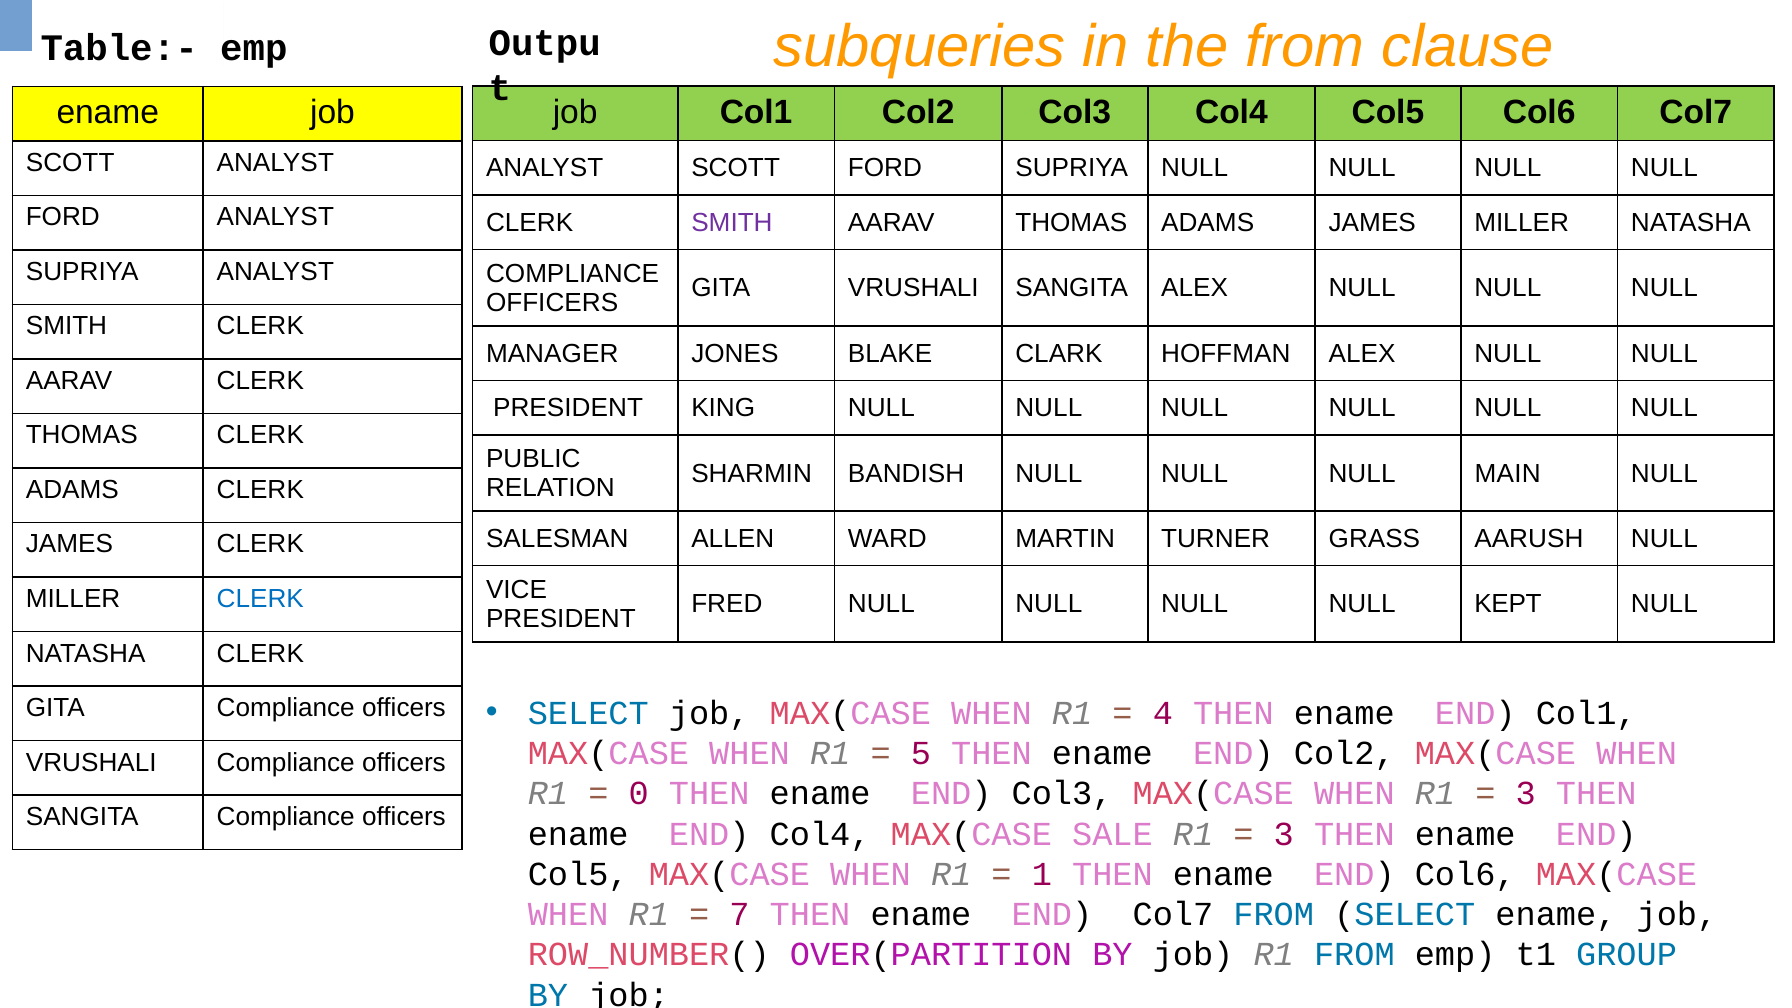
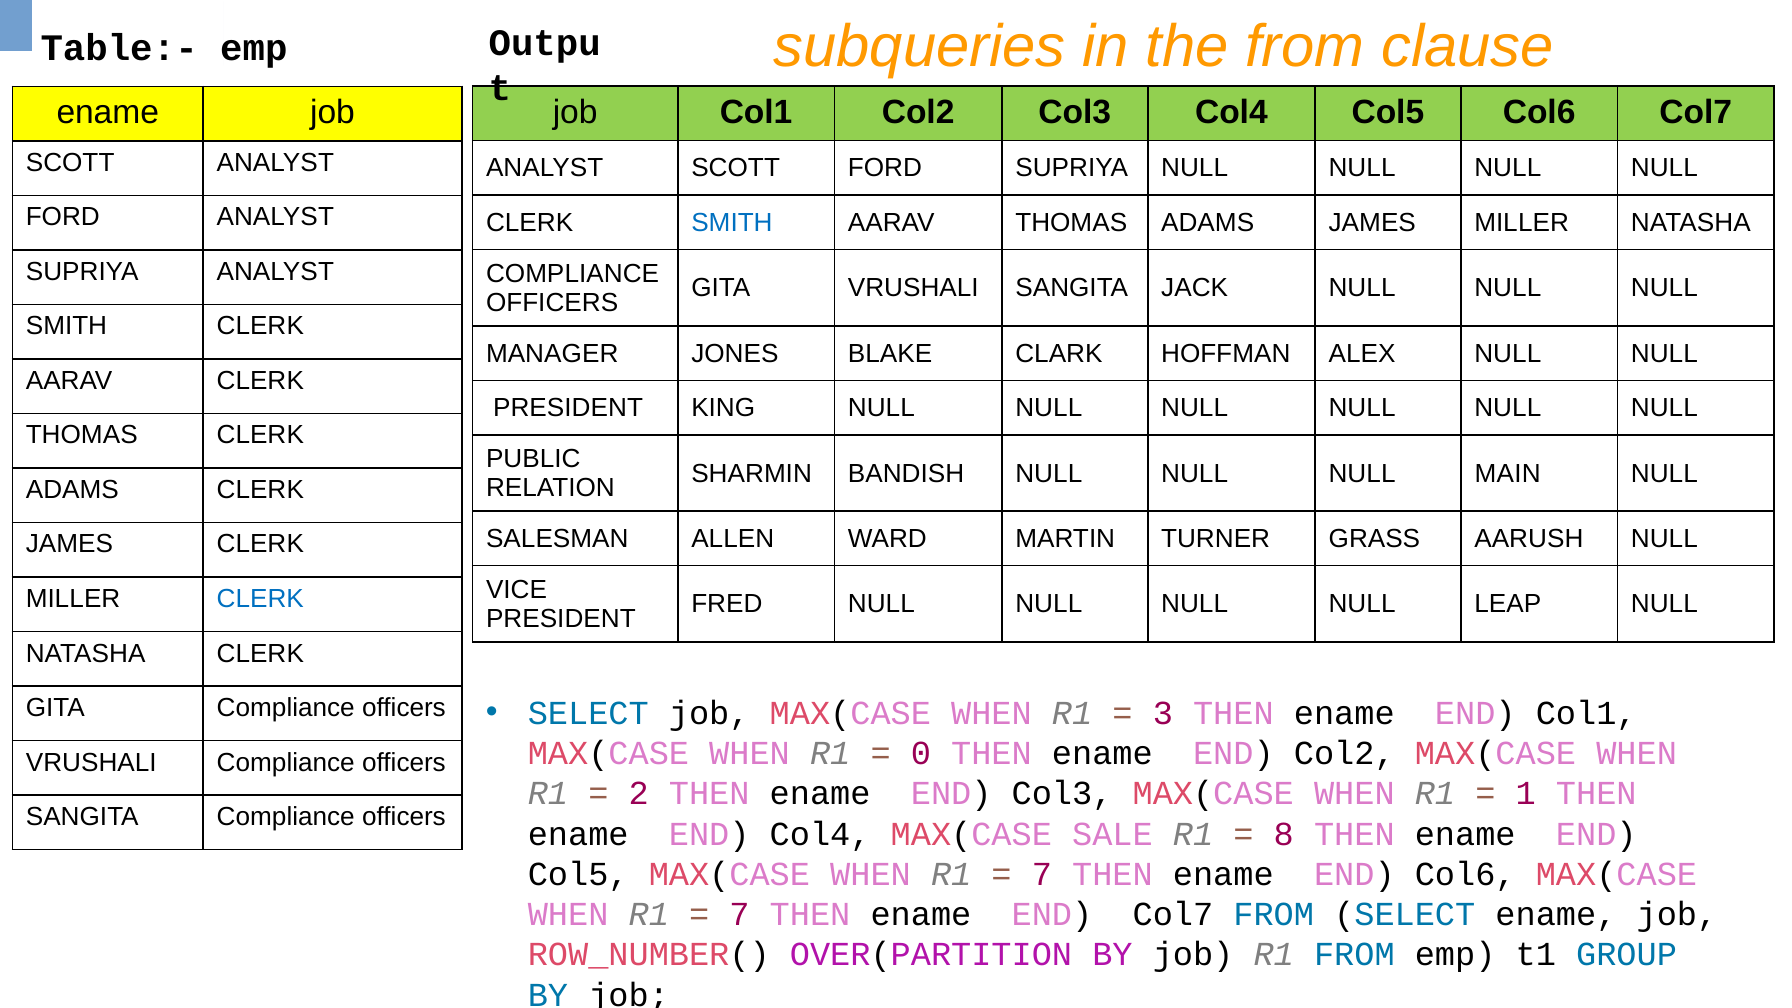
SMITH colour: purple -> blue (732, 223)
SANGITA ALEX: ALEX -> JACK (1195, 288)
KEPT: KEPT -> LEAP (1508, 604)
4: 4 -> 3 (1163, 713)
5: 5 -> 0 (921, 753)
0: 0 -> 2 (639, 794)
3: 3 -> 1 (1526, 794)
3: 3 -> 8 (1284, 834)
1: 1 -> 7 (1042, 874)
